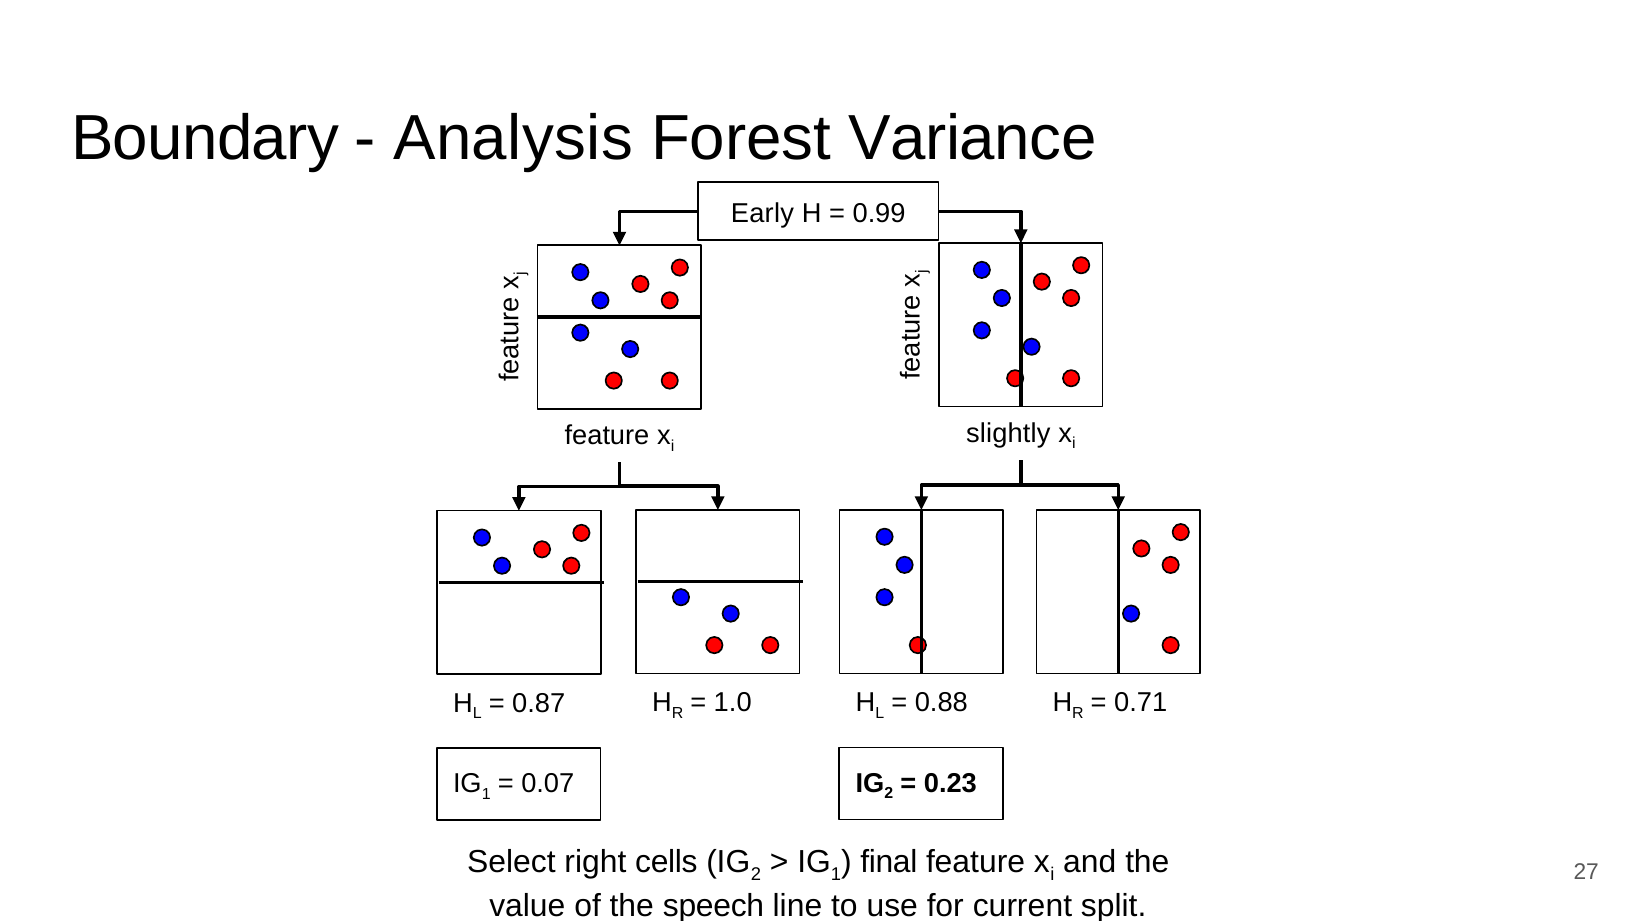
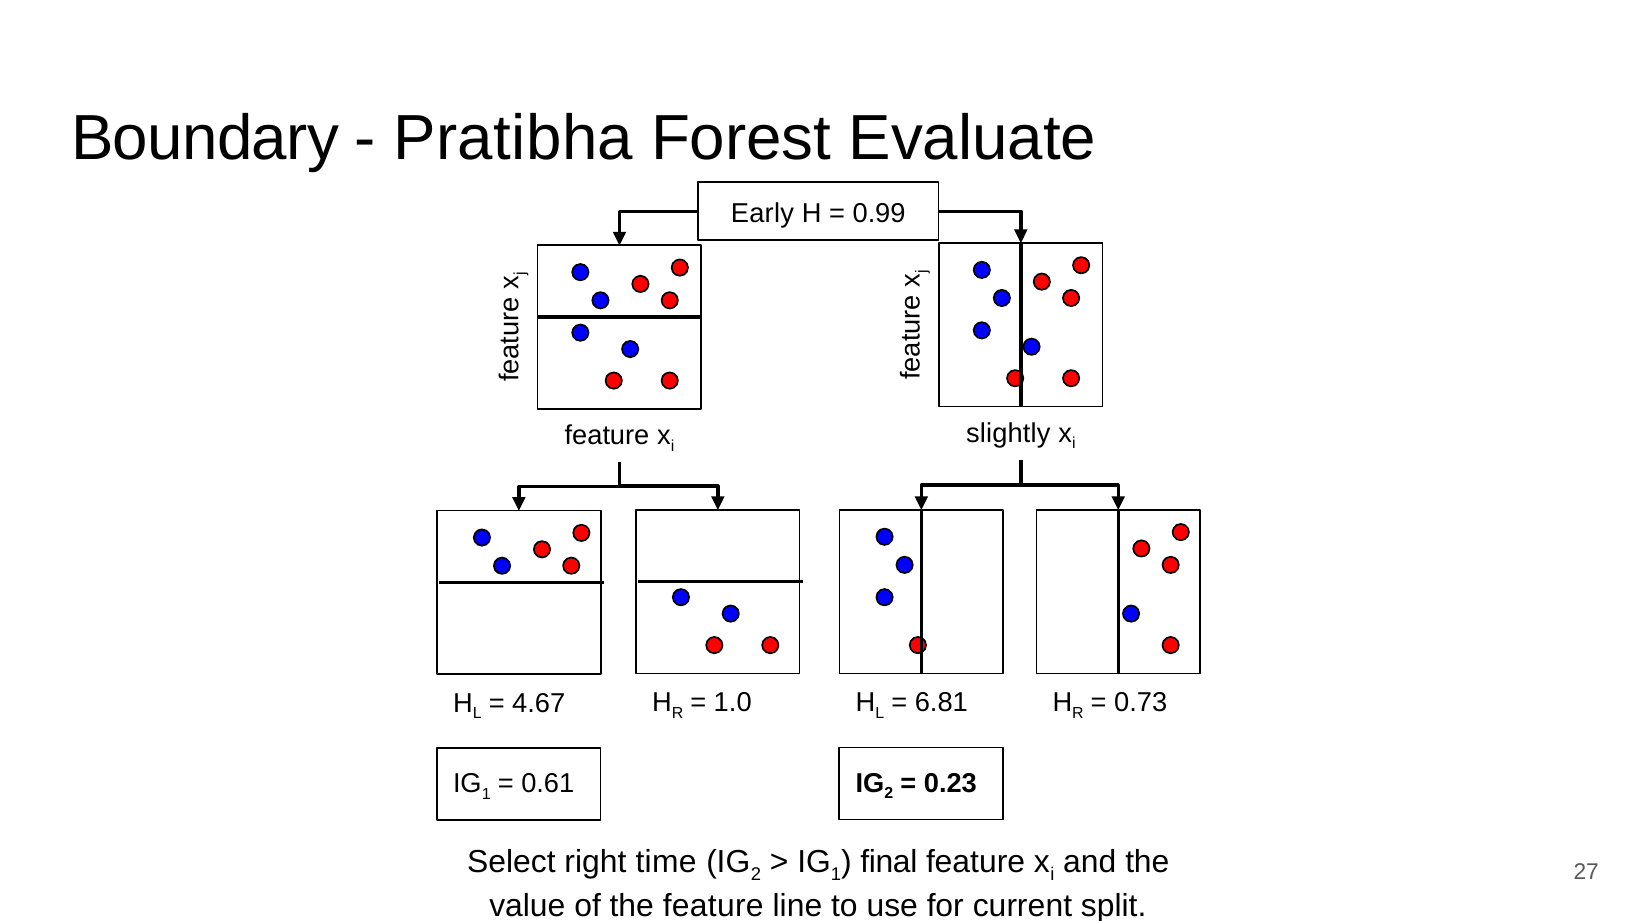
Analysis: Analysis -> Pratibha (513, 139)
Variance: Variance -> Evaluate (972, 139)
0.88: 0.88 -> 6.81 (941, 702)
0.71: 0.71 -> 0.73 (1141, 702)
0.87: 0.87 -> 4.67 (539, 703)
0.07: 0.07 -> 0.61 (548, 784)
cells: cells -> time (666, 862)
the speech: speech -> feature (713, 906)
